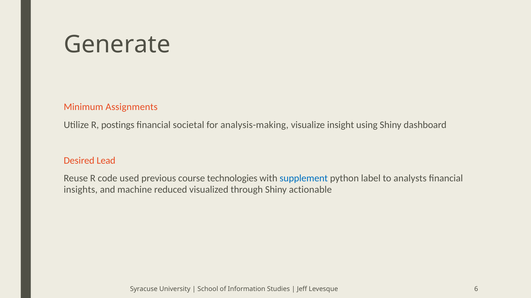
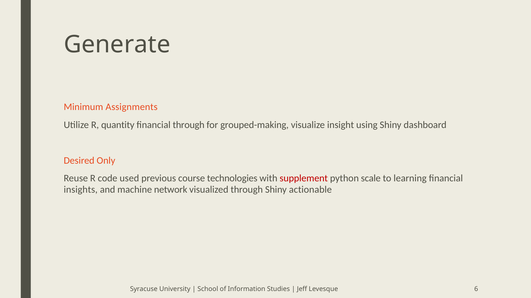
postings: postings -> quantity (118, 125)
financial societal: societal -> through (189, 125)
analysis-making: analysis-making -> grouped-making (255, 125)
Lead: Lead -> Only (106, 161)
supplement colour: blue -> red (304, 179)
label: label -> scale (371, 179)
analysts: analysts -> learning (410, 179)
reduced: reduced -> network (171, 190)
